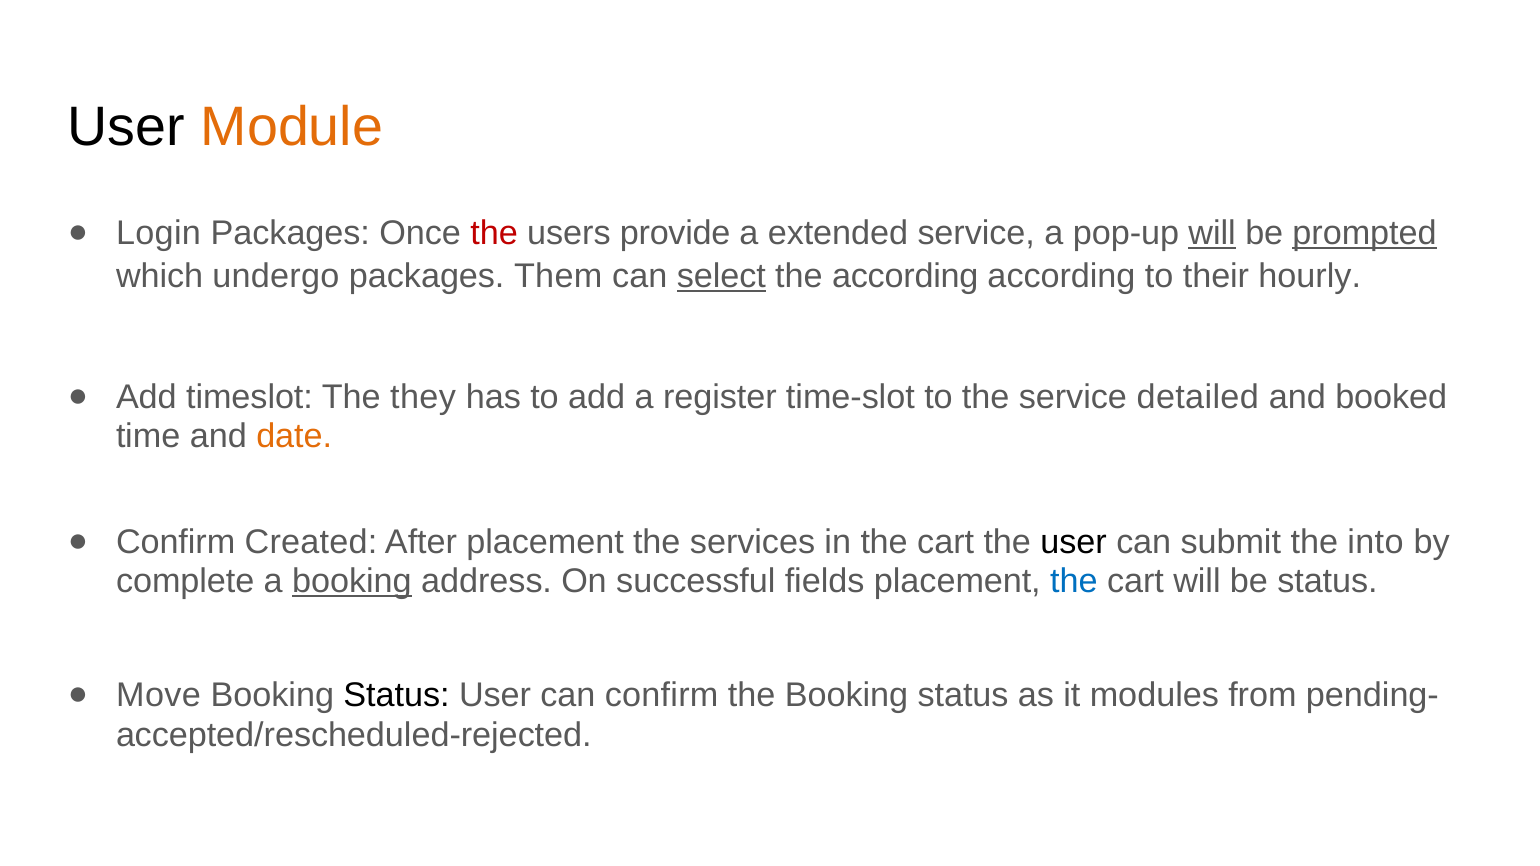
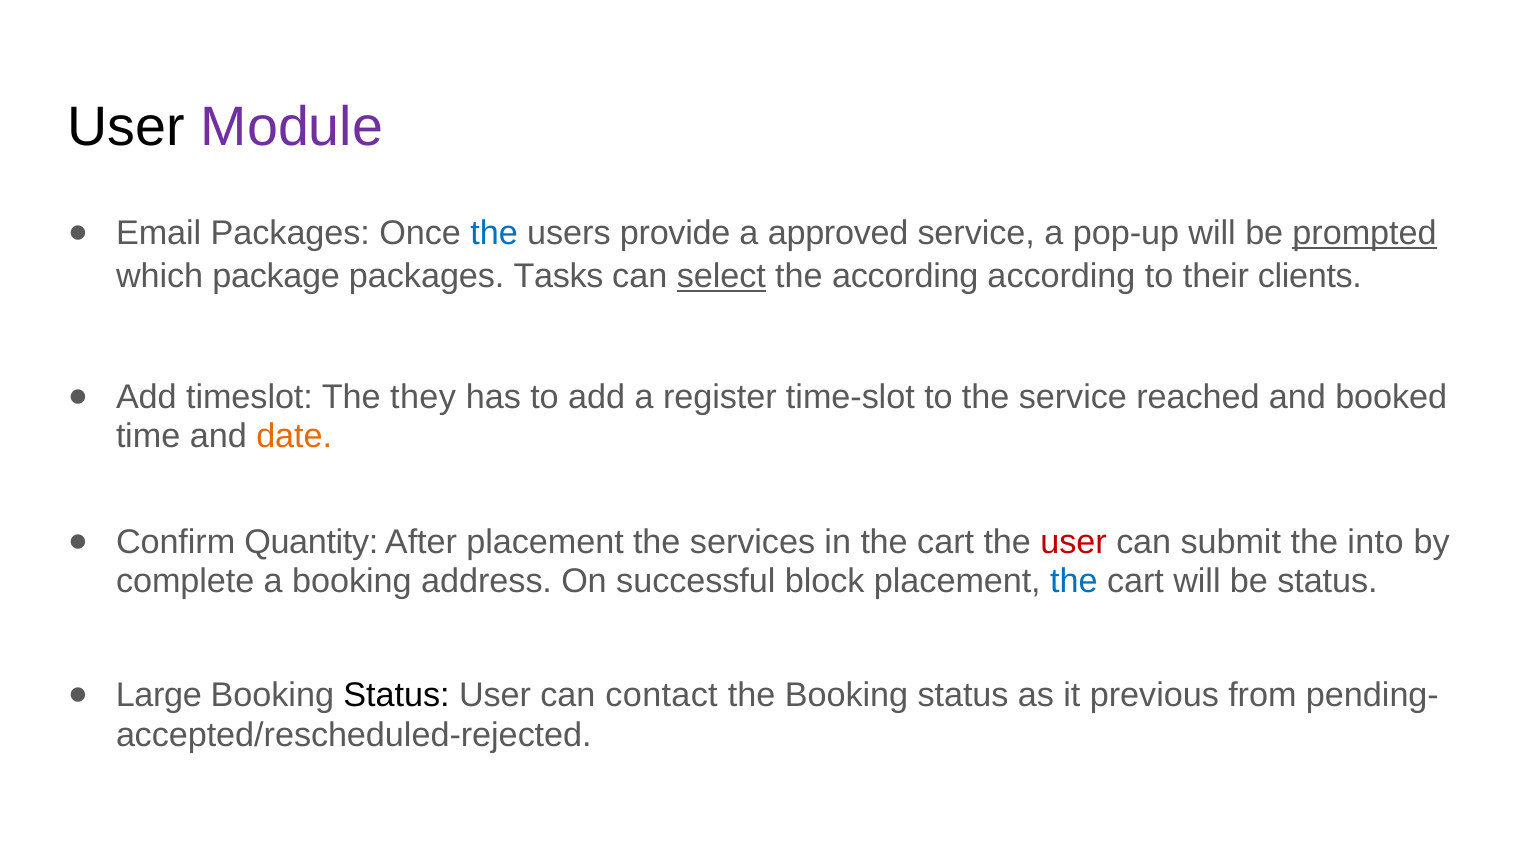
Module colour: orange -> purple (292, 128)
Login: Login -> Email (159, 234)
the colour: red -> blue (494, 234)
extended: extended -> approved (838, 234)
will underline: present -> none (1212, 234)
undergo: undergo -> package (276, 276)
Them: Them -> Tasks (559, 276)
hourly: hourly -> clients (1310, 276)
detailed: detailed -> reached (1198, 397)
Created: Created -> Quantity (311, 542)
user colour: black -> red (1074, 542)
booking underline: present -> none (352, 582)
fields: fields -> block (825, 582)
Move: Move -> Large (159, 696)
can confirm: confirm -> contact (662, 696)
modules: modules -> previous (1154, 696)
